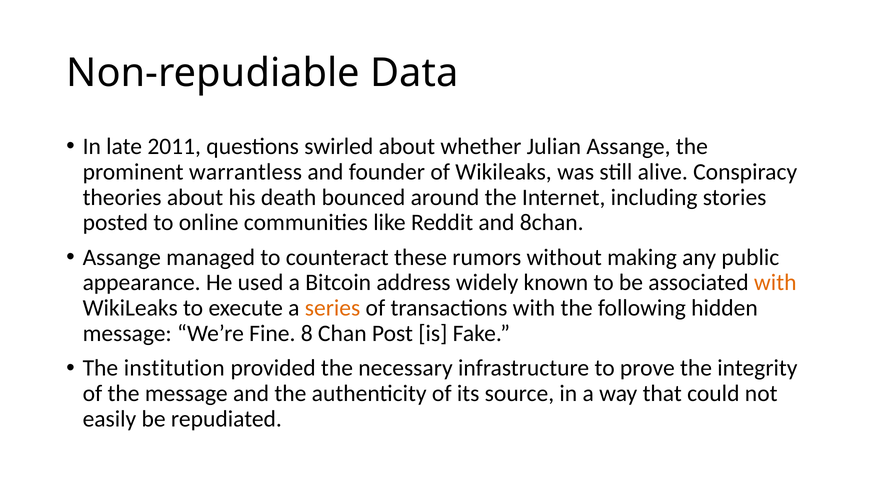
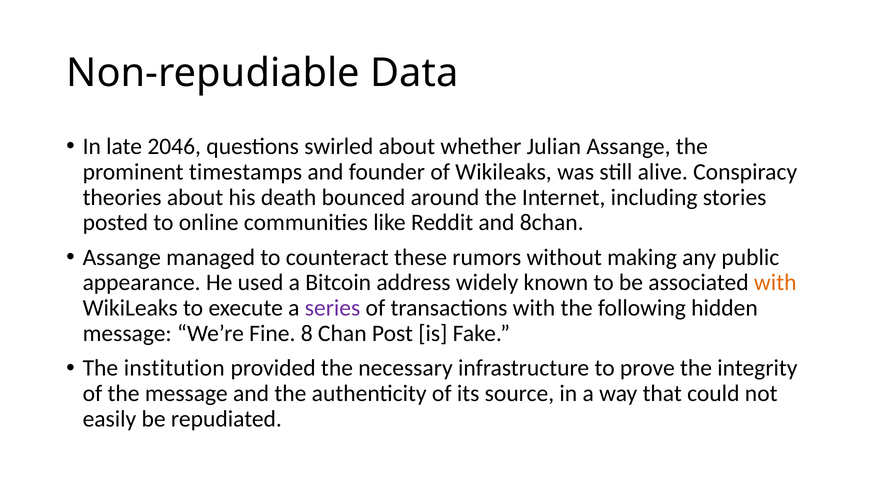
2011: 2011 -> 2046 (174, 146)
warrantless: warrantless -> timestamps (246, 172)
series colour: orange -> purple (333, 308)
